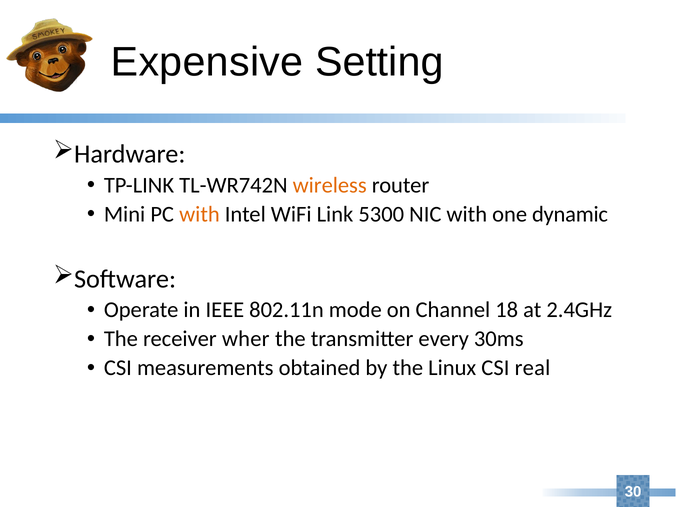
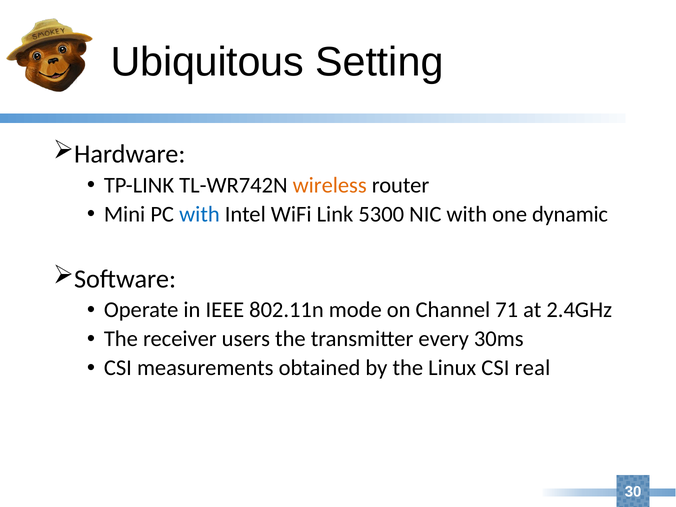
Expensive: Expensive -> Ubiquitous (207, 62)
with colour: orange -> blue (199, 214)
18: 18 -> 71 (507, 310)
wher: wher -> users (246, 339)
